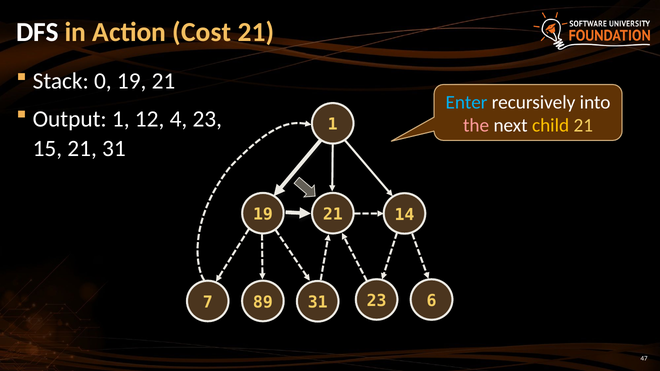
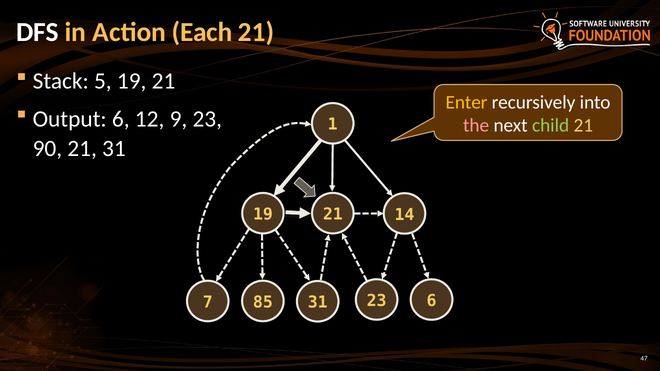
Cost: Cost -> Each (202, 32)
0: 0 -> 5 (103, 81)
Enter colour: light blue -> yellow (467, 102)
Output 1: 1 -> 6 (121, 119)
4: 4 -> 9 (178, 119)
child colour: yellow -> light green (551, 125)
15: 15 -> 90 (47, 148)
89: 89 -> 85 (263, 302)
